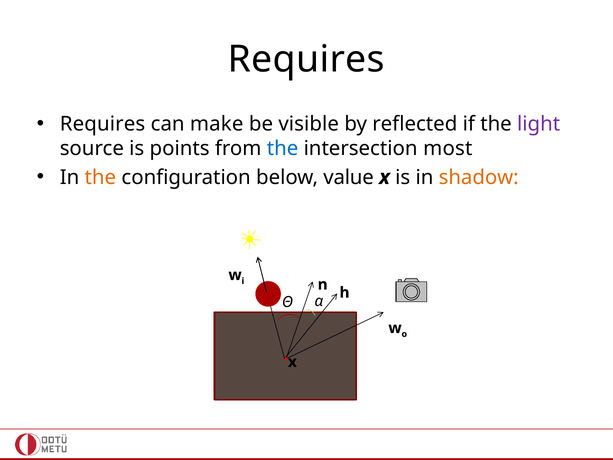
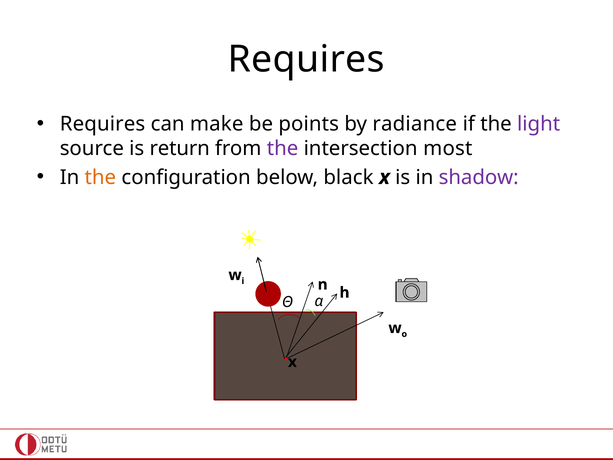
visible: visible -> points (309, 124)
reflected: reflected -> radiance (415, 124)
points: points -> return (180, 149)
the colour: blue -> purple (283, 149)
value: value -> black (348, 177)
shadow colour: orange -> purple (479, 177)
